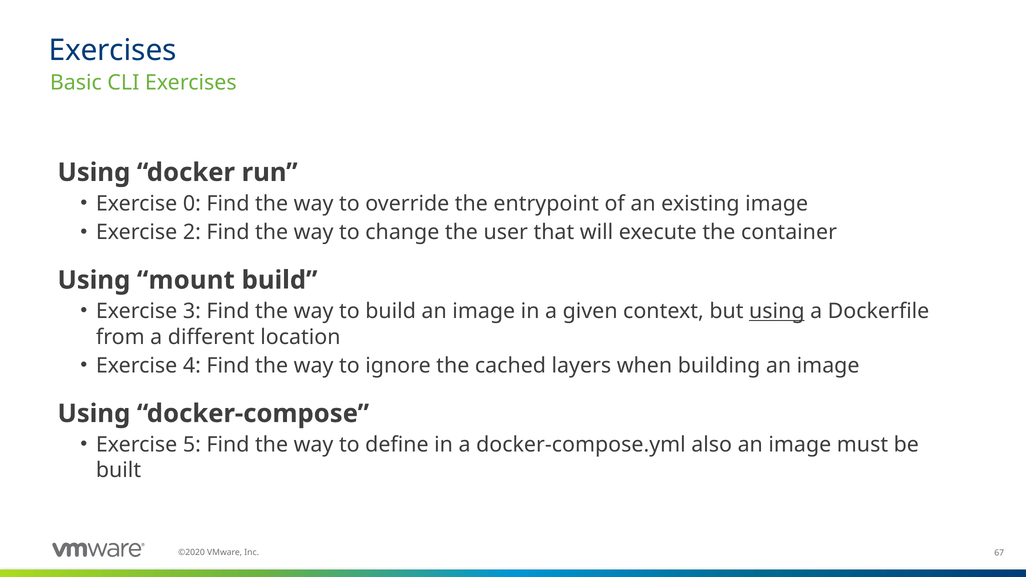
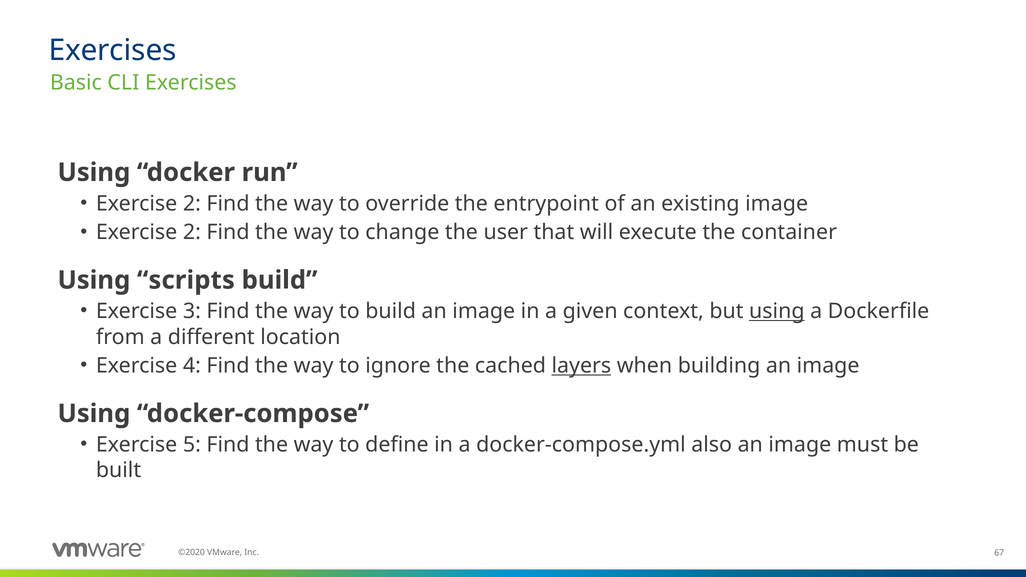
0: 0 -> 2 (192, 204)
mount: mount -> scripts (186, 280)
layers underline: none -> present (581, 366)
